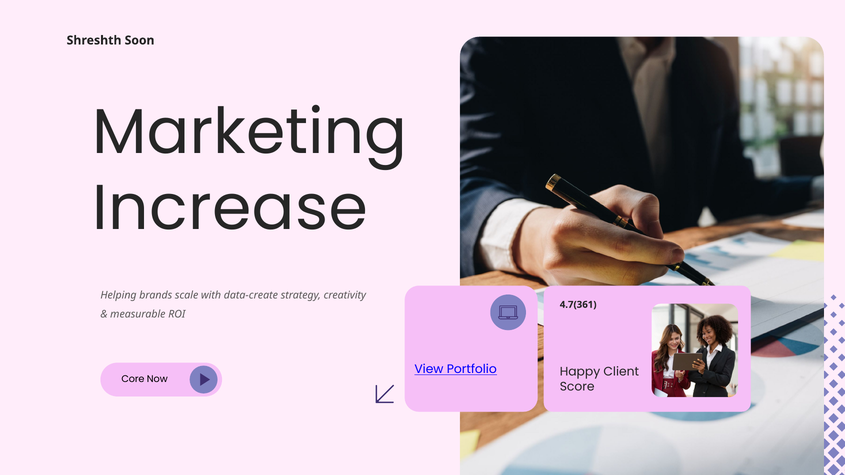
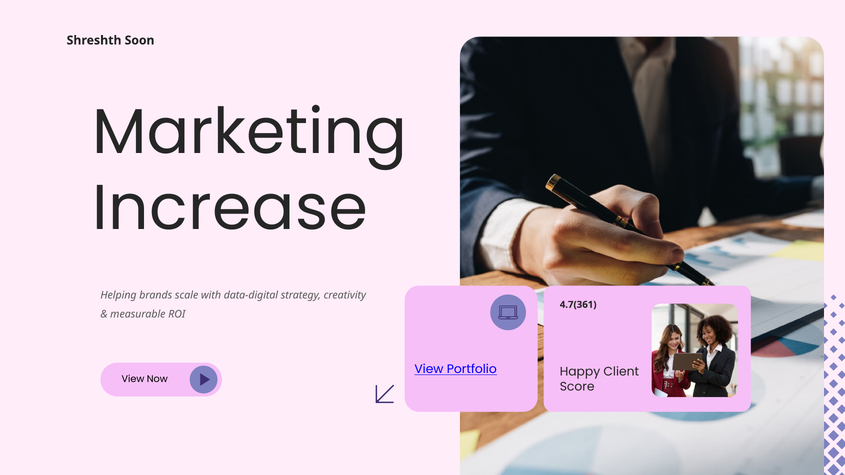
data-create: data-create -> data-digital (251, 296)
Core: Core -> View (133, 379)
